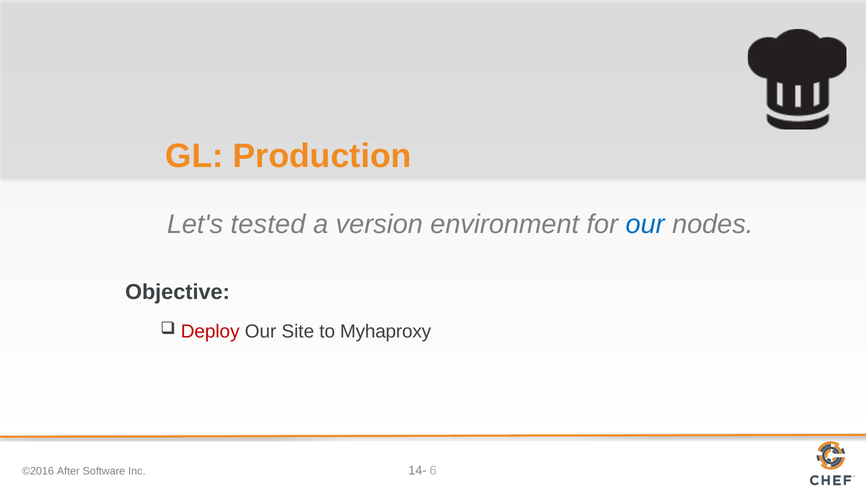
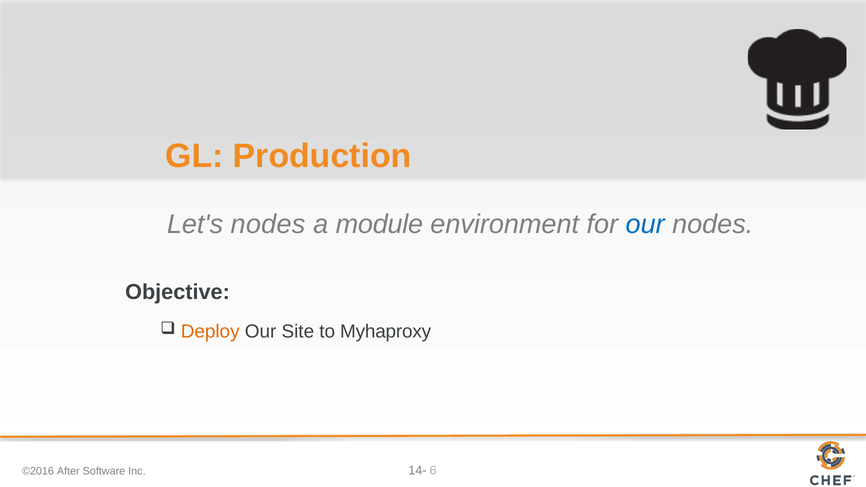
Let's tested: tested -> nodes (268, 224)
version: version -> module (379, 224)
Deploy colour: red -> orange (210, 332)
